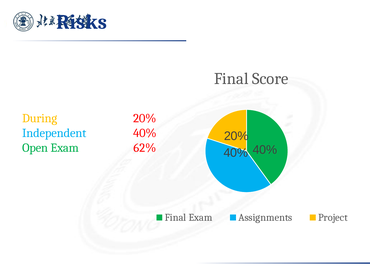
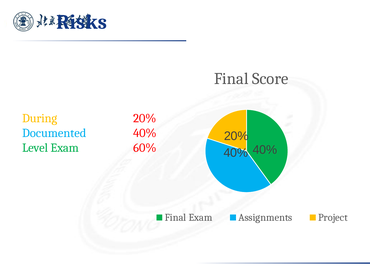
Independent: Independent -> Documented (54, 133)
Open: Open -> Level (35, 148)
62%: 62% -> 60% (145, 148)
